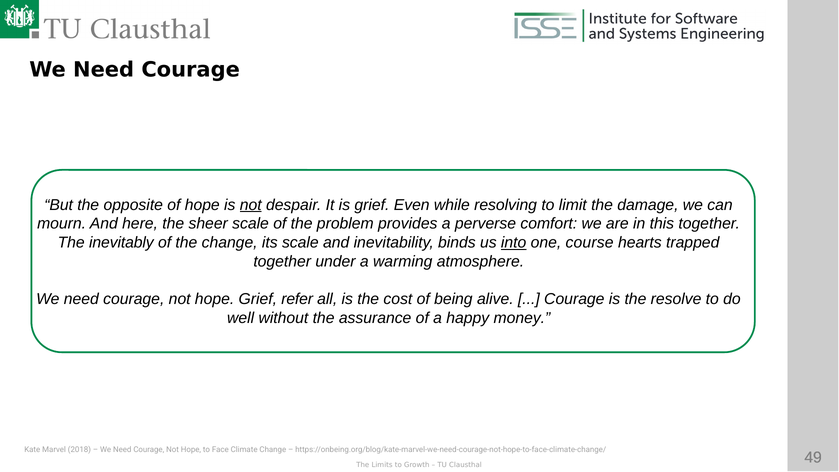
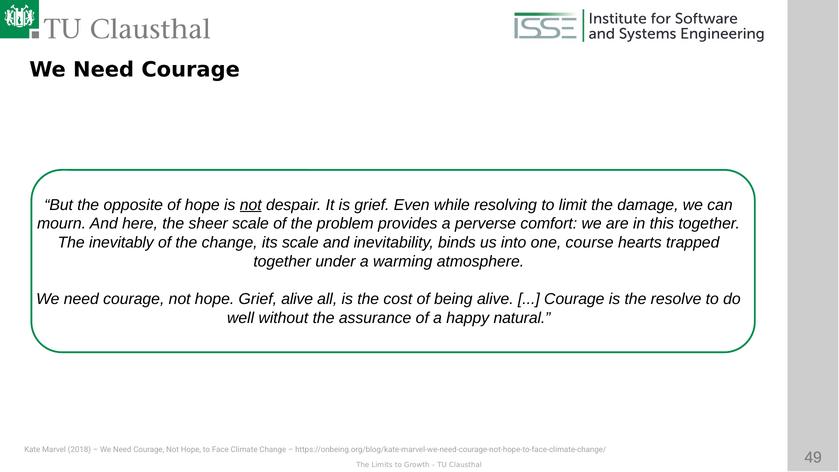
into underline: present -> none (514, 243)
Grief refer: refer -> alive (297, 299)
money: money -> natural (522, 318)
